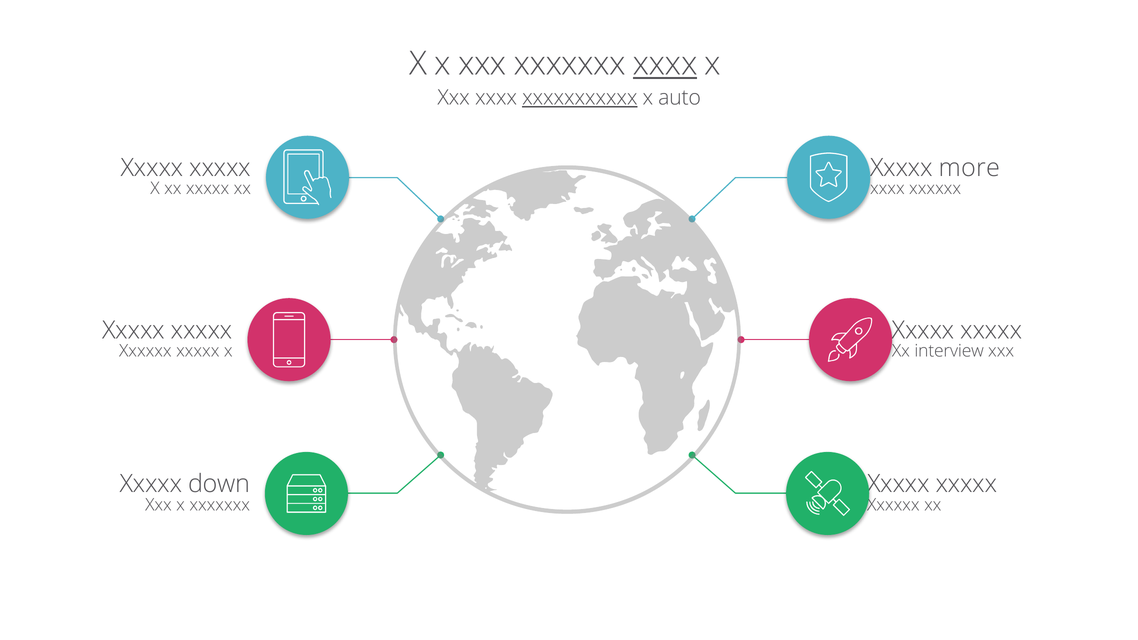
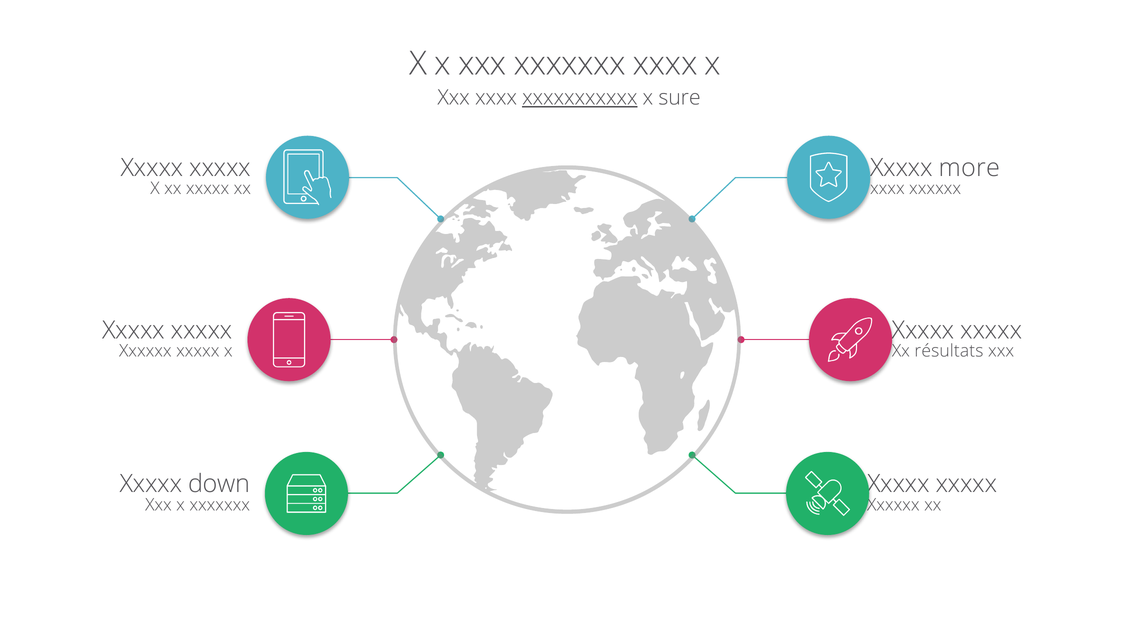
xxxx underline: present -> none (665, 64)
auto: auto -> sure (680, 98)
interview: interview -> résultats (949, 351)
